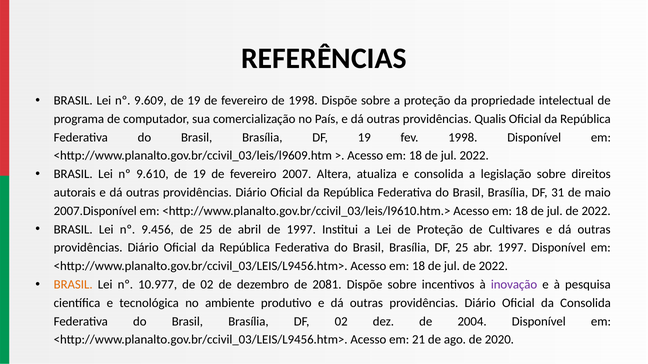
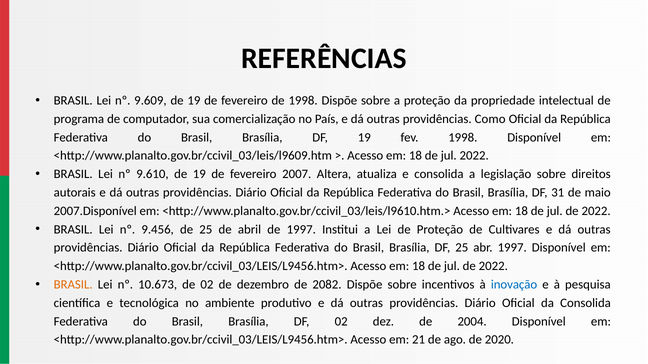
Qualis: Qualis -> Como (490, 119)
10.977: 10.977 -> 10.673 (158, 285)
2081: 2081 -> 2082 (327, 285)
inovação colour: purple -> blue (514, 285)
